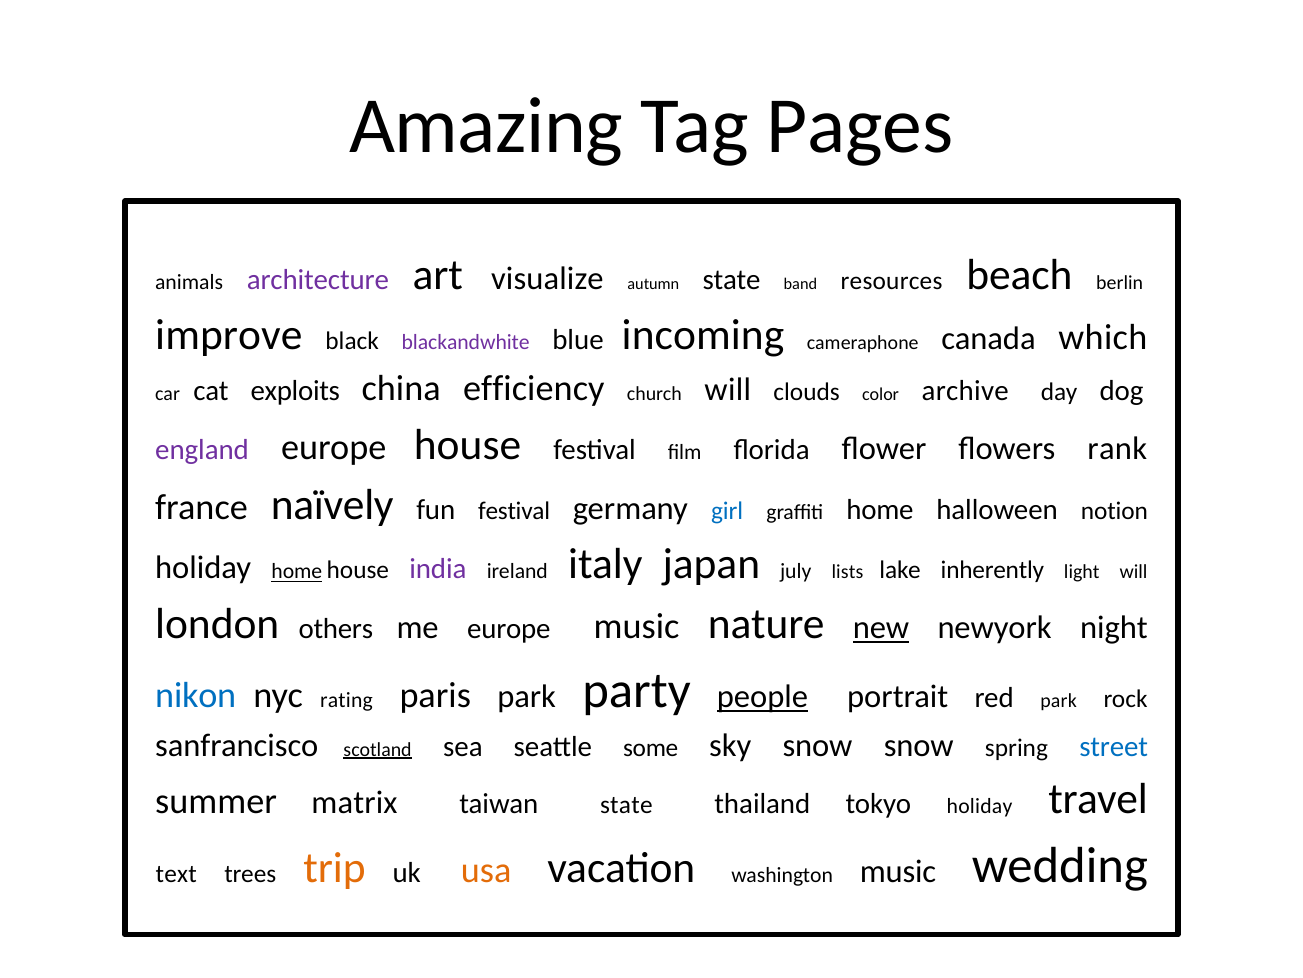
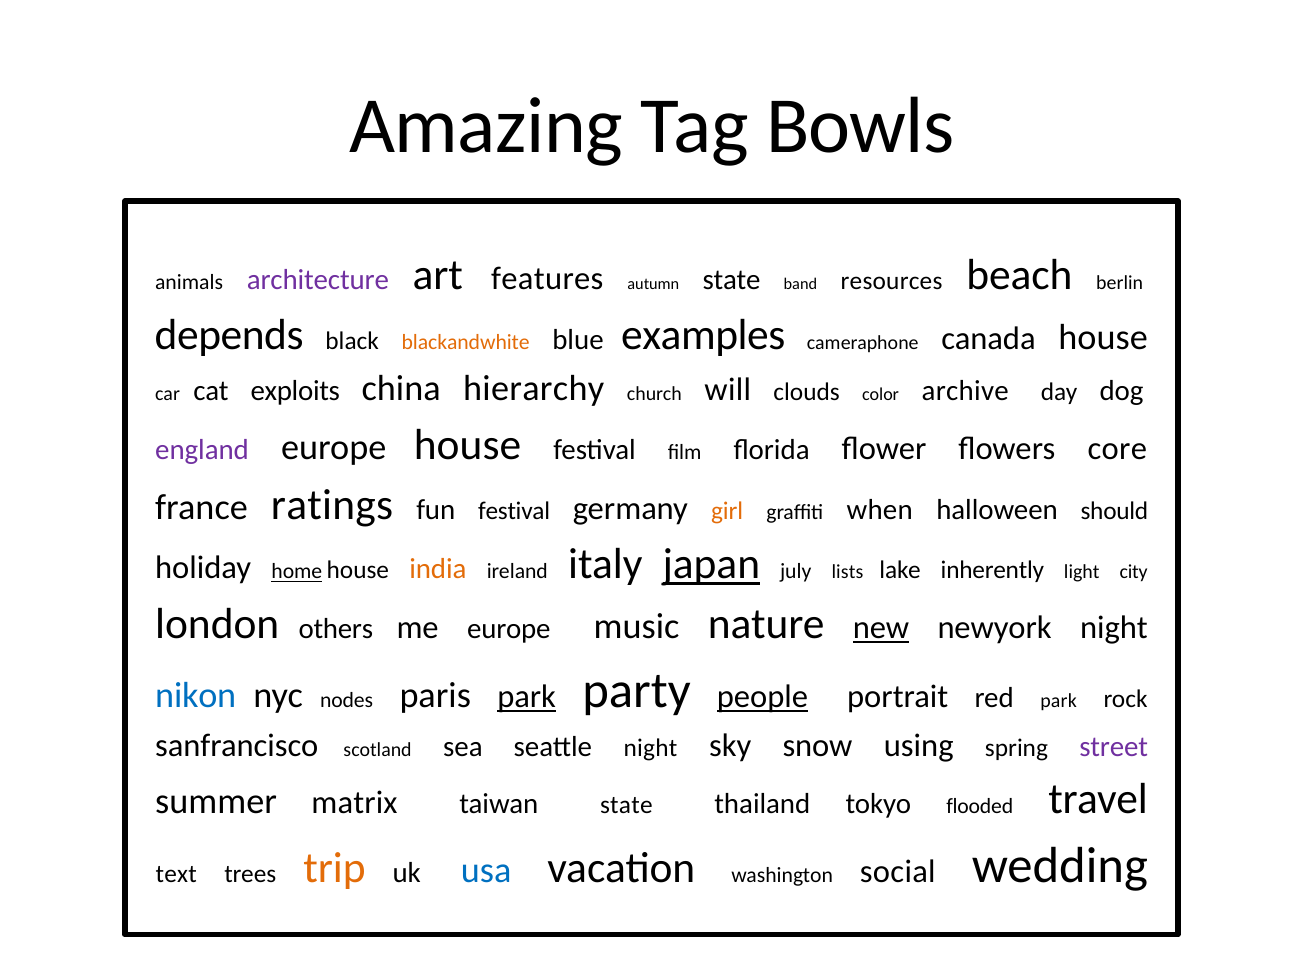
Pages: Pages -> Bowls (860, 126)
visualize: visualize -> features (547, 278)
improve: improve -> depends (229, 334)
blackandwhite colour: purple -> orange (466, 342)
incoming: incoming -> examples (703, 334)
canada which: which -> house (1103, 337)
efficiency: efficiency -> hierarchy (534, 388)
rank: rank -> core (1117, 448)
naïvely: naïvely -> ratings (332, 504)
girl colour: blue -> orange (727, 510)
graffiti home: home -> when (880, 509)
notion: notion -> should (1114, 510)
india colour: purple -> orange (438, 569)
japan underline: none -> present (711, 564)
light will: will -> city (1134, 572)
rating: rating -> nodes (347, 700)
park underline: none -> present (527, 696)
scotland underline: present -> none (378, 749)
seattle some: some -> night (650, 747)
snow snow: snow -> using (919, 745)
street colour: blue -> purple (1114, 746)
tokyo holiday: holiday -> flooded (980, 806)
usa colour: orange -> blue (486, 870)
washington music: music -> social (898, 871)
